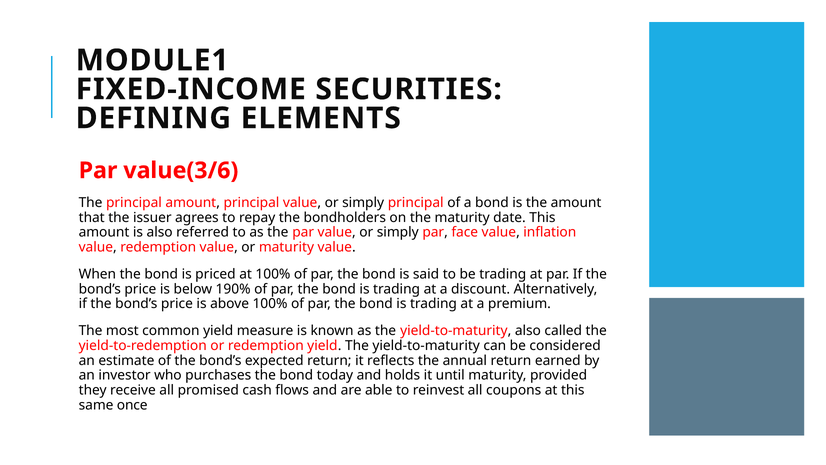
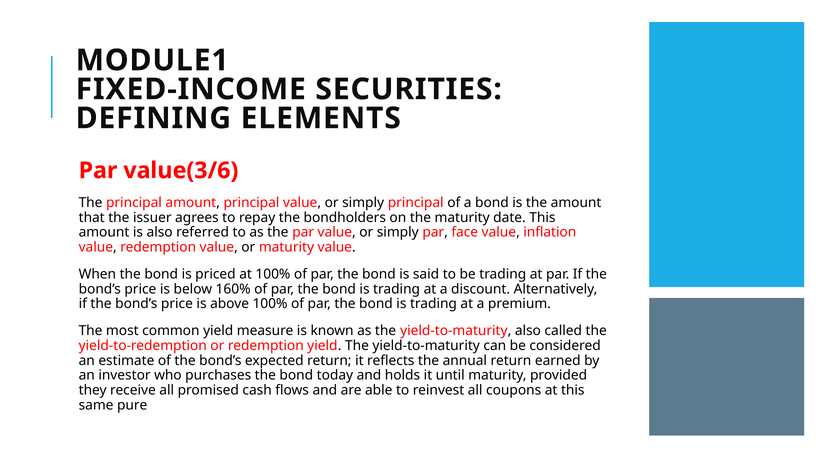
190%: 190% -> 160% (233, 289)
once: once -> pure (132, 405)
